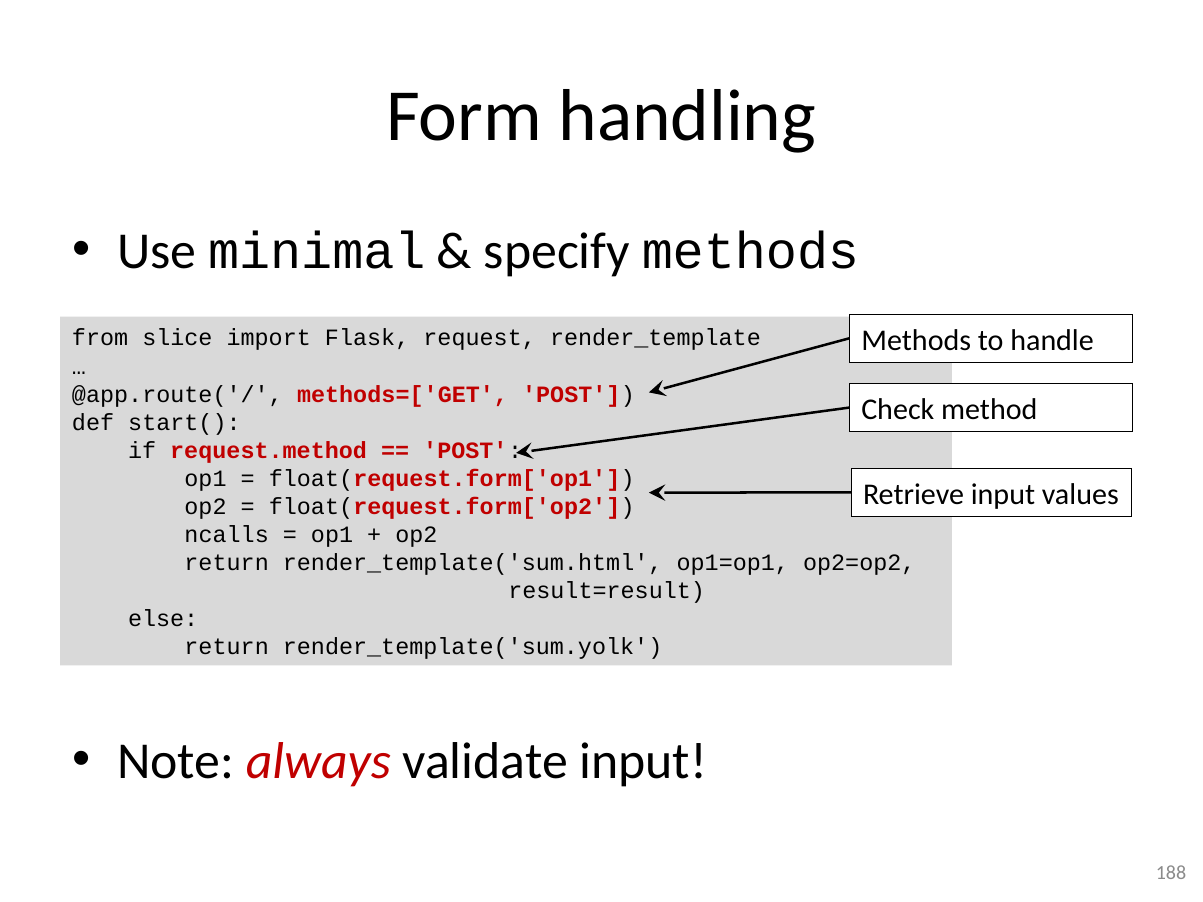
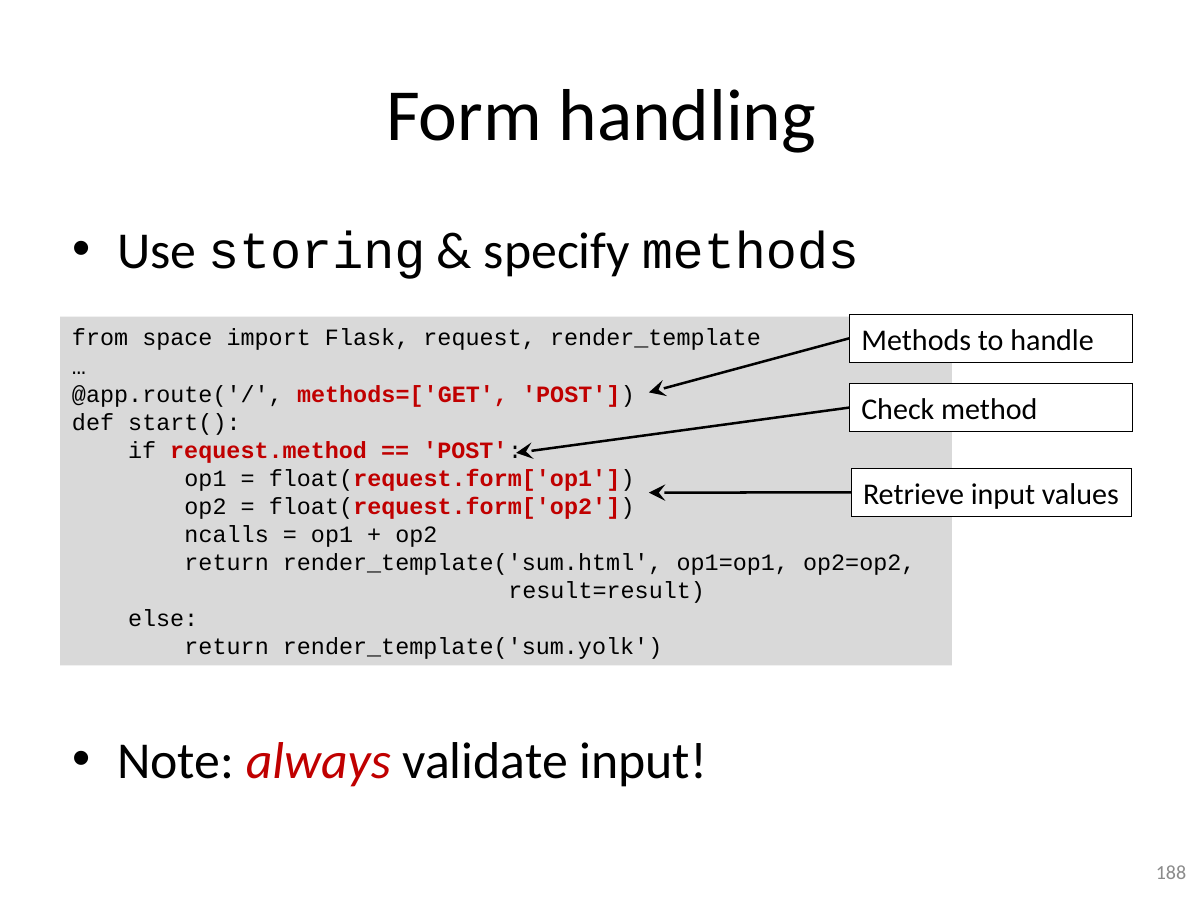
minimal: minimal -> storing (317, 251)
slice: slice -> space (177, 338)
